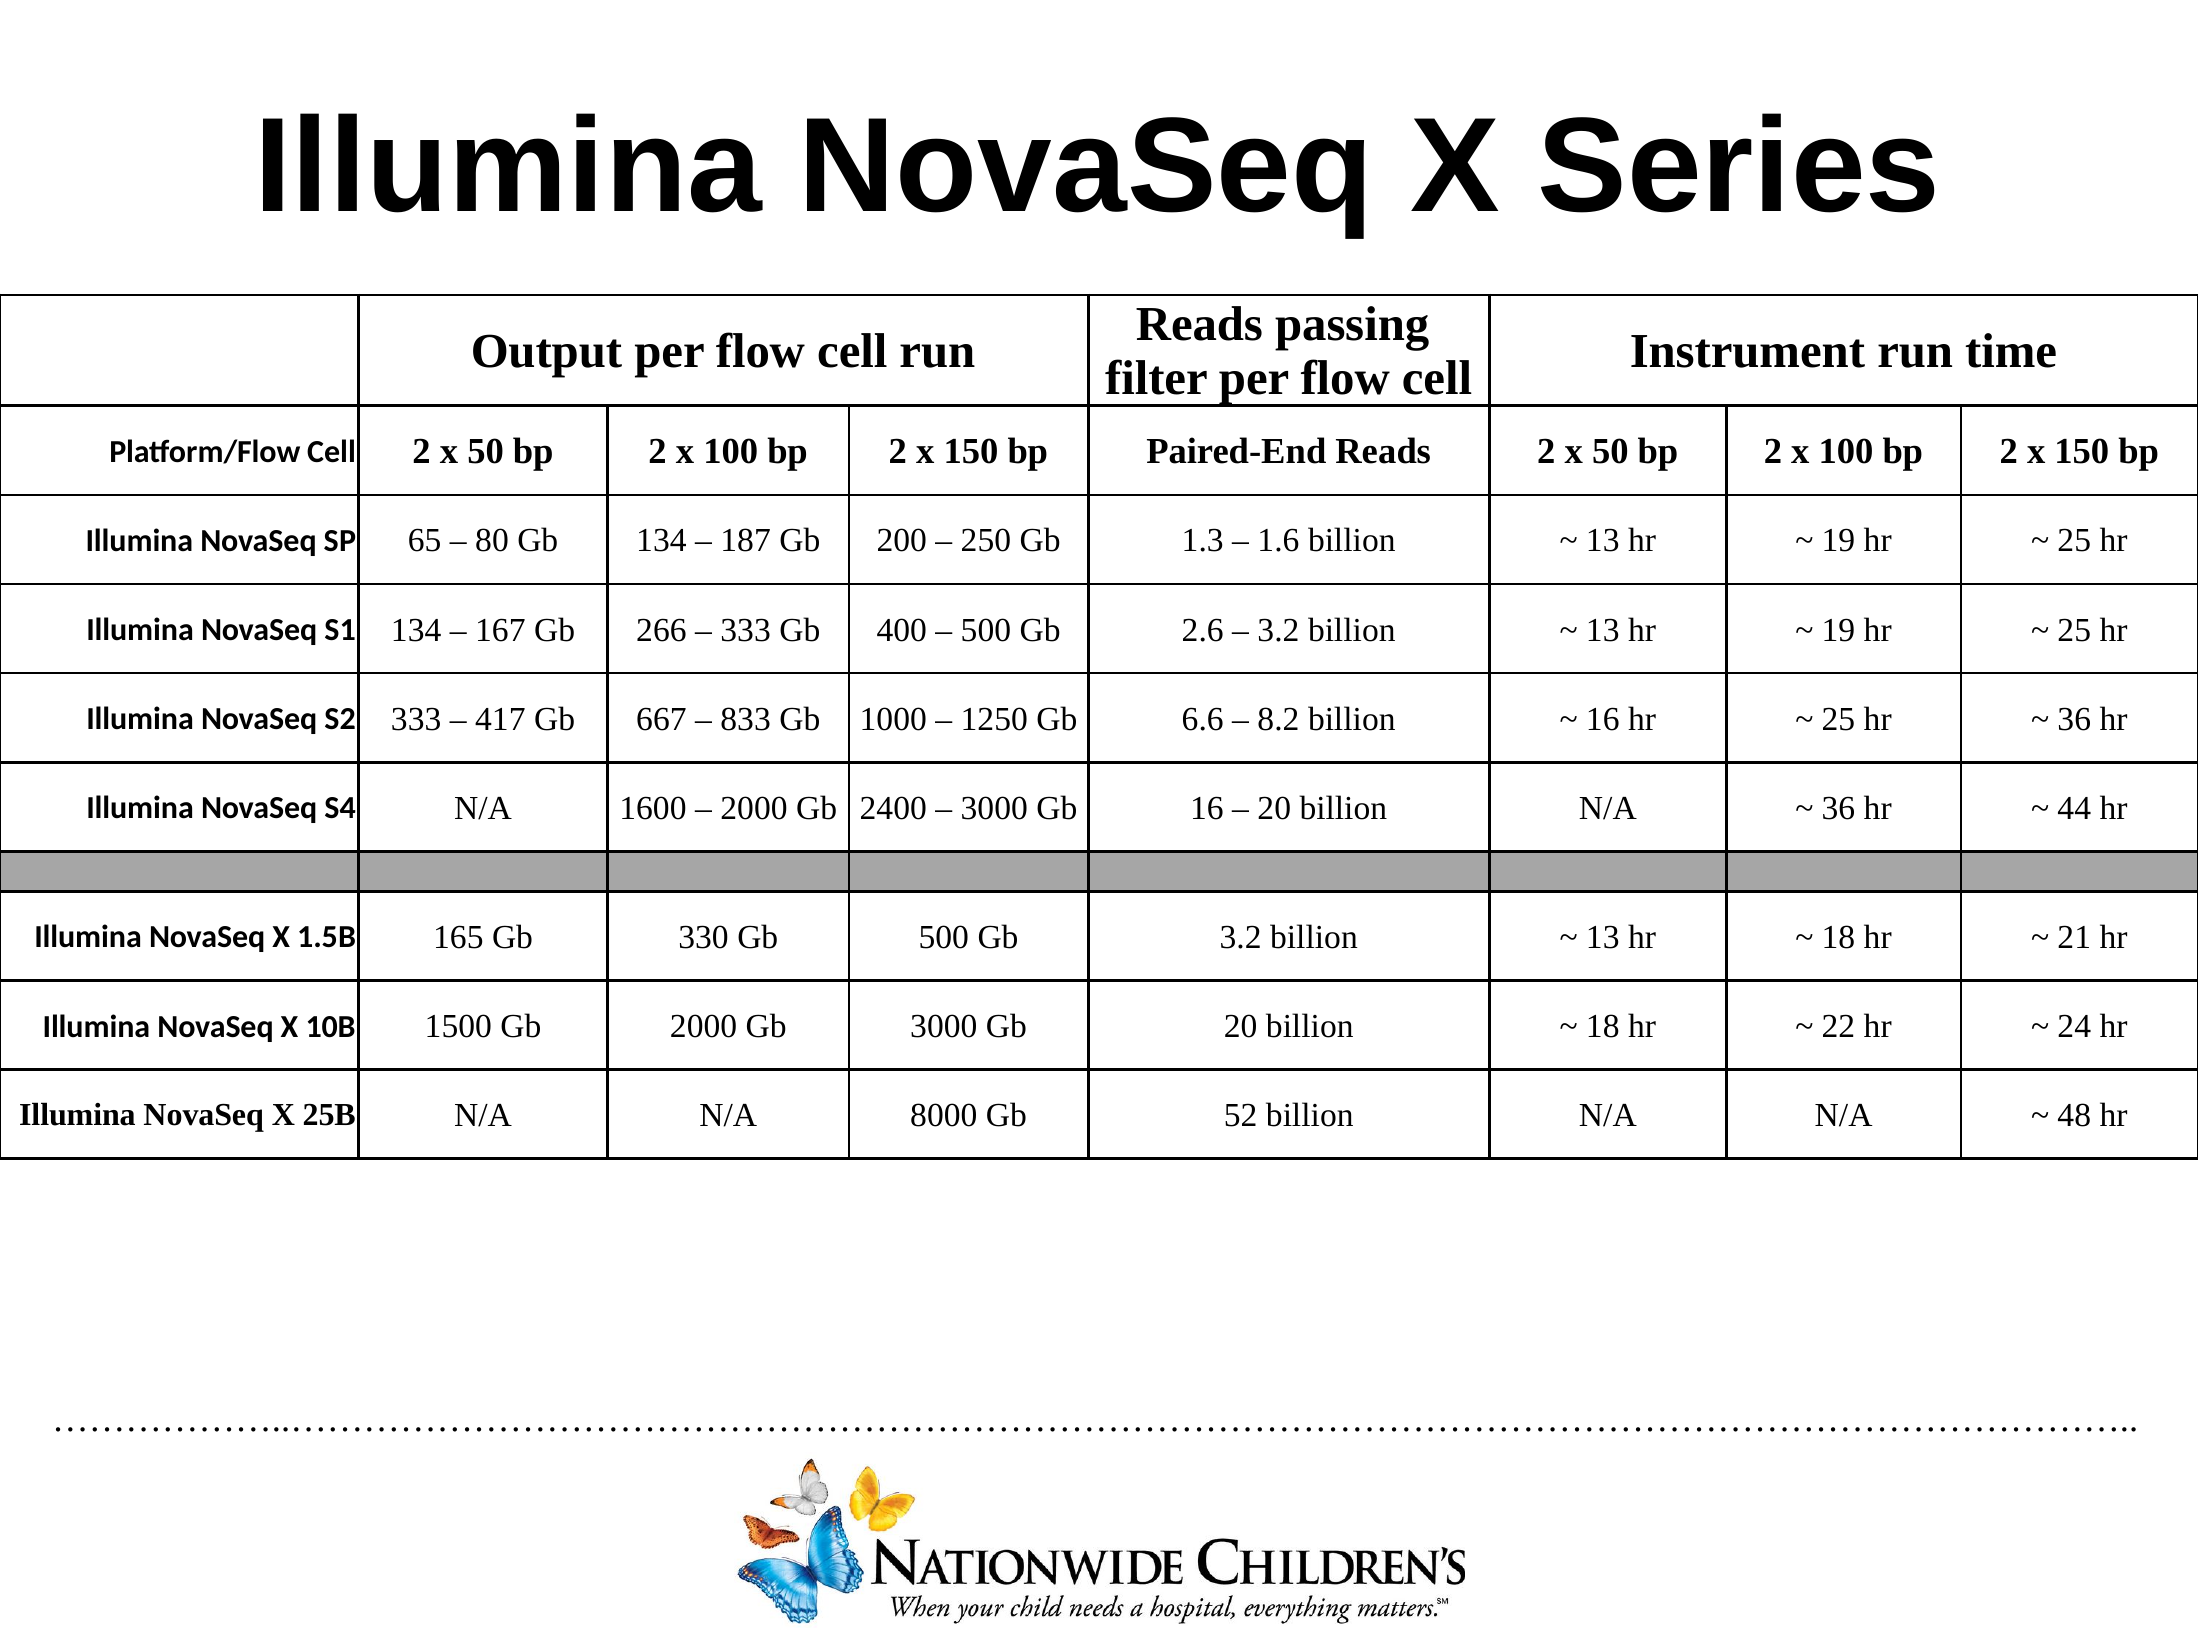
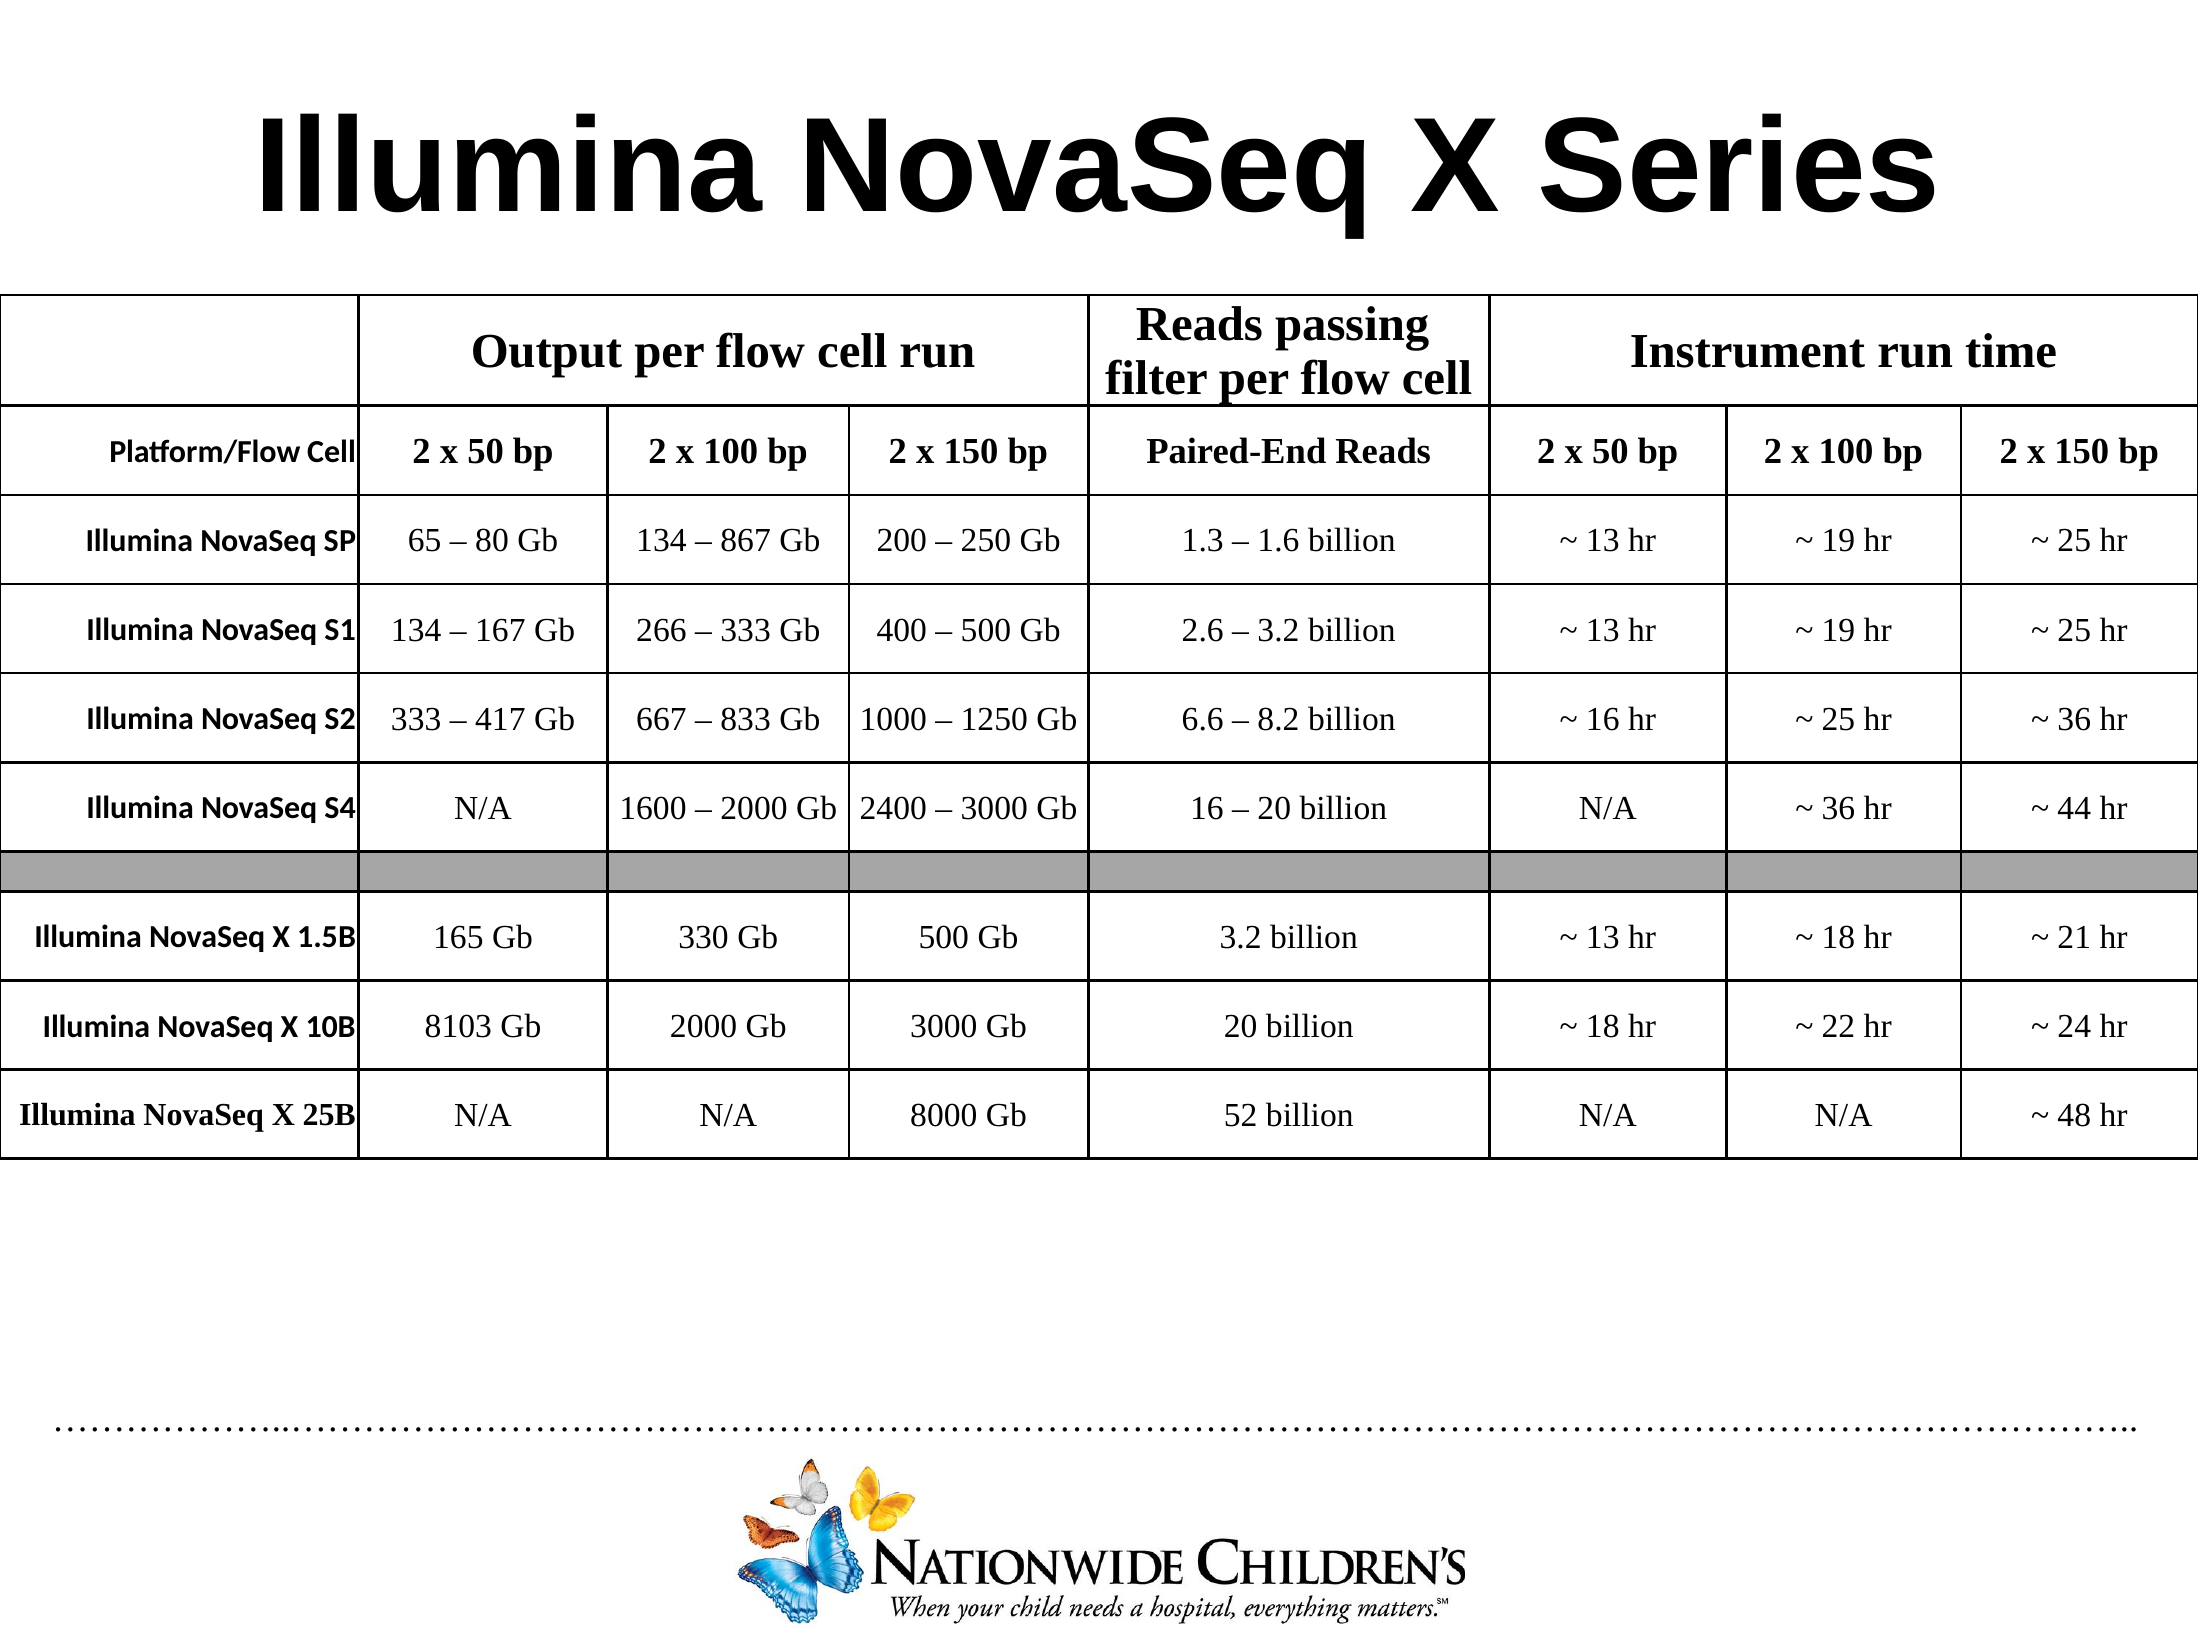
187: 187 -> 867 (746, 541)
1500: 1500 -> 8103 (458, 1026)
